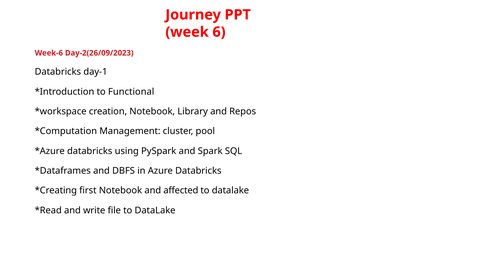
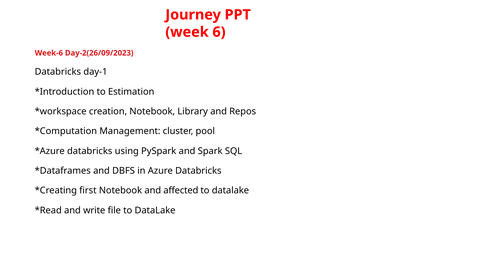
Functional: Functional -> Estimation (131, 92)
